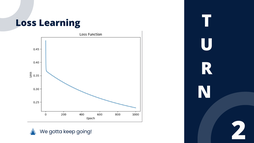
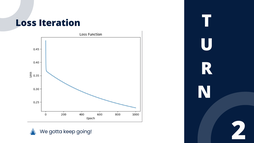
Learning: Learning -> Iteration (60, 23)
